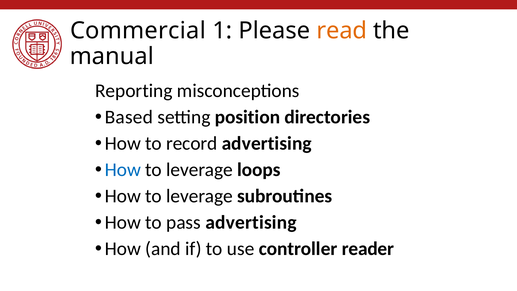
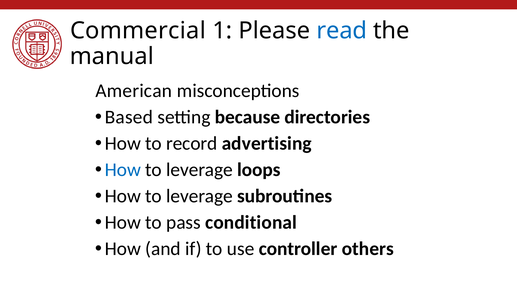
read colour: orange -> blue (342, 31)
Reporting: Reporting -> American (134, 91)
position: position -> because (248, 117)
pass advertising: advertising -> conditional (251, 222)
reader: reader -> others (368, 249)
